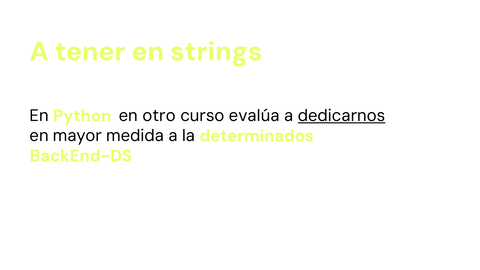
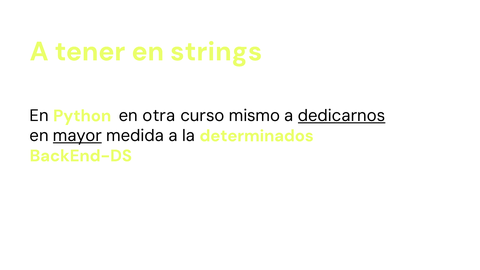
otro: otro -> otra (159, 116)
evalúa: evalúa -> mismo (254, 116)
mayor underline: none -> present (77, 136)
